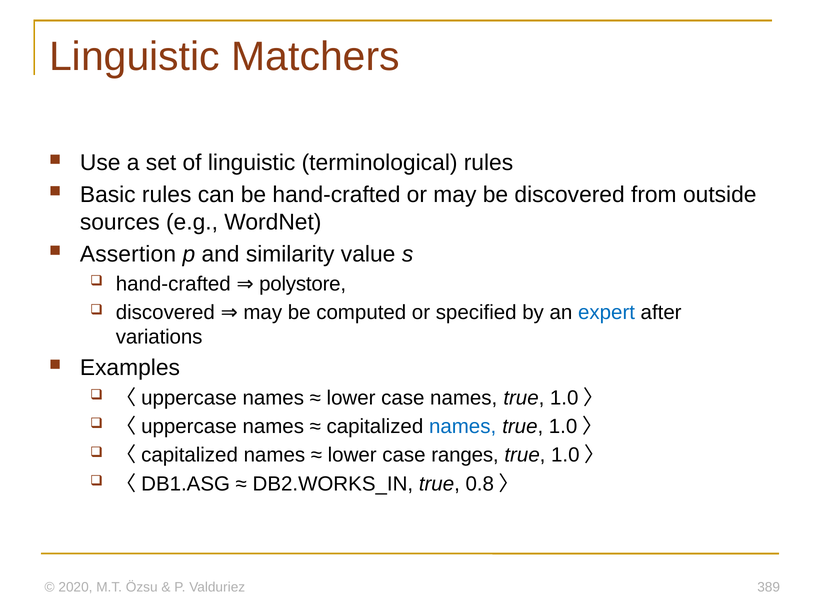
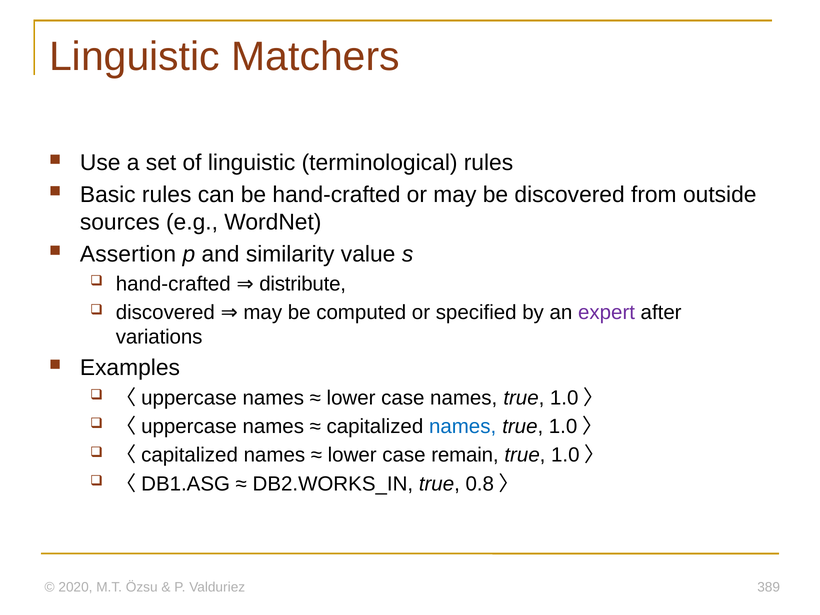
polystore: polystore -> distribute (303, 284)
expert colour: blue -> purple (607, 313)
ranges: ranges -> remain (465, 455)
